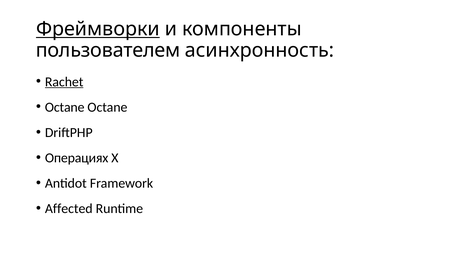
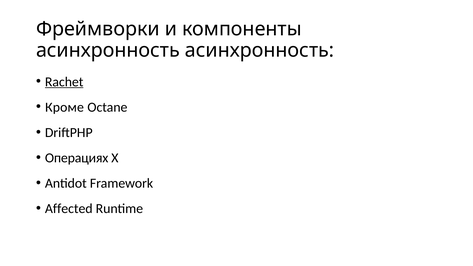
Фреймворки underline: present -> none (98, 29)
пользователем: пользователем -> асинхронность (108, 50)
Octane: Octane -> Кроме (65, 107)
